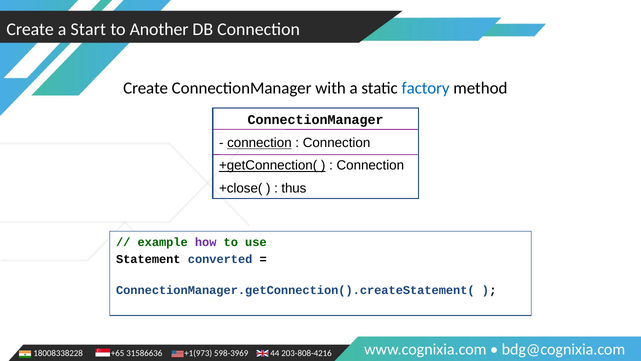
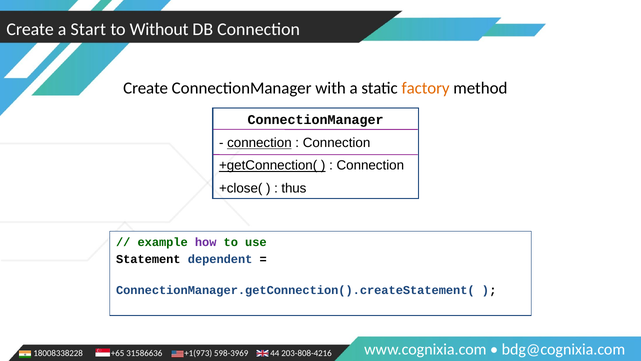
Another: Another -> Without (159, 30)
factory colour: blue -> orange (426, 88)
converted: converted -> dependent (220, 259)
